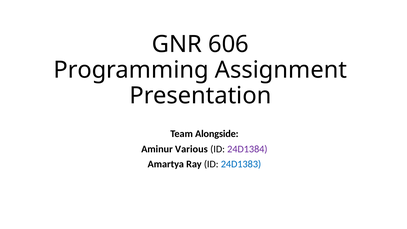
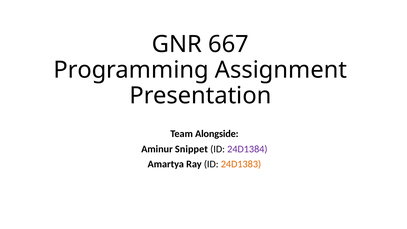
606: 606 -> 667 (229, 44)
Various: Various -> Snippet (191, 149)
24D1383 colour: blue -> orange (241, 164)
